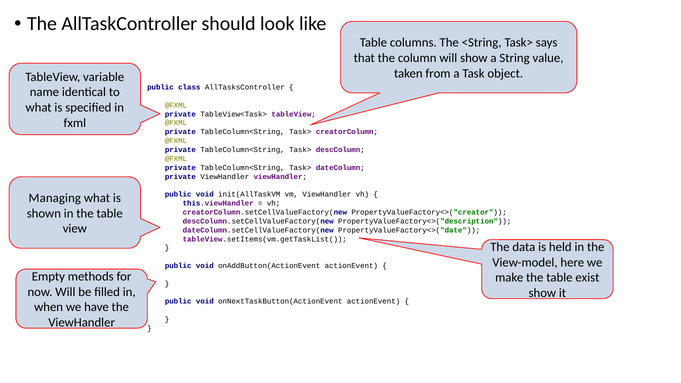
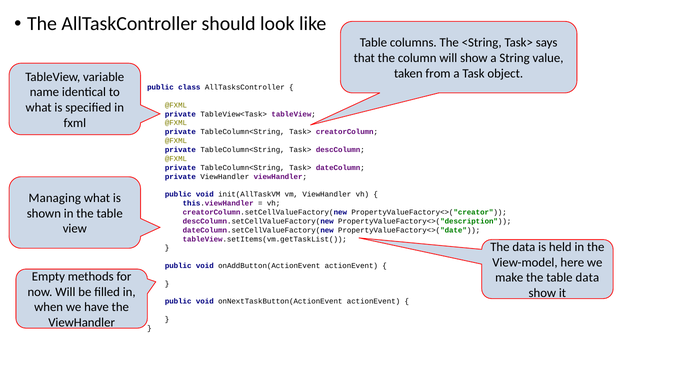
table exist: exist -> data (587, 278)
